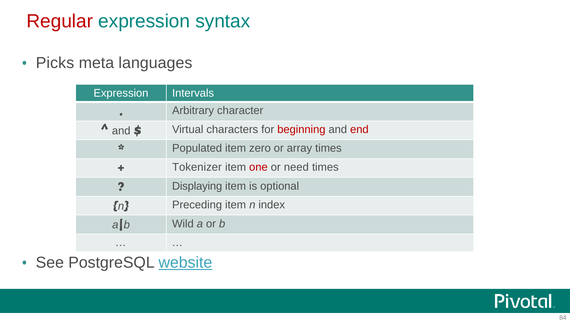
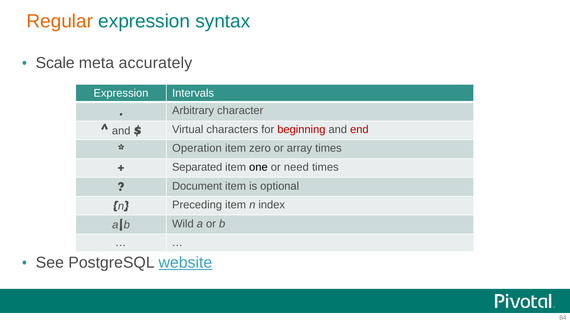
Regular colour: red -> orange (60, 21)
Picks: Picks -> Scale (55, 63)
languages: languages -> accurately (155, 63)
Populated: Populated -> Operation (197, 148)
Tokenizer: Tokenizer -> Separated (197, 167)
one colour: red -> black (258, 167)
Displaying: Displaying -> Document (197, 186)
